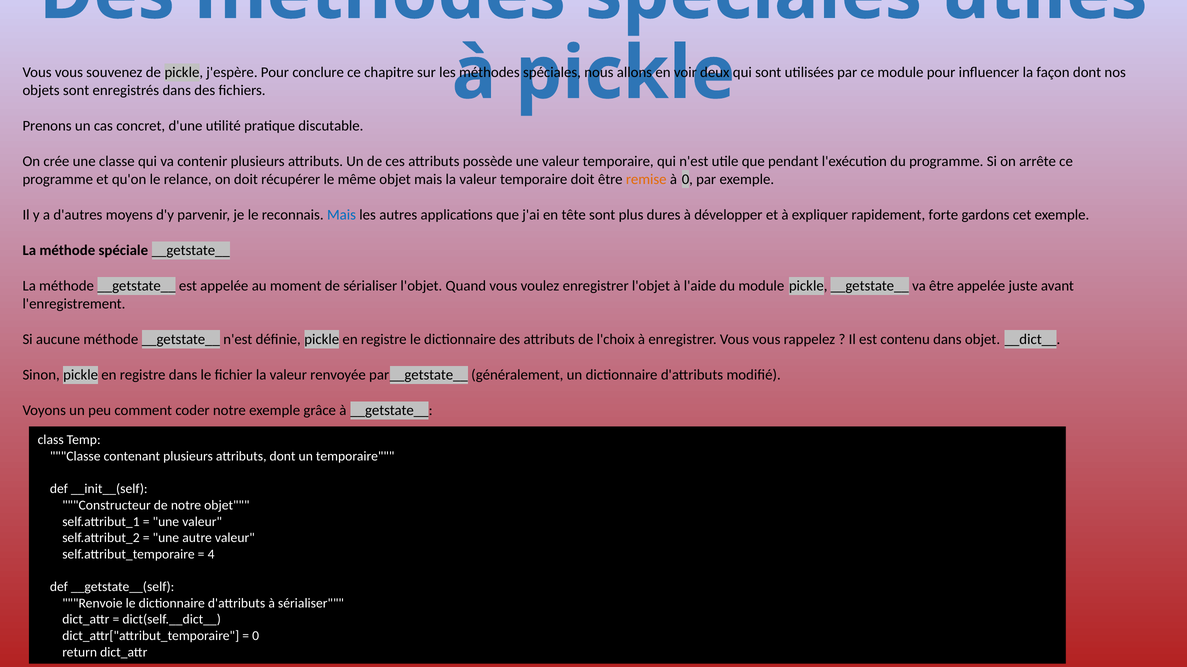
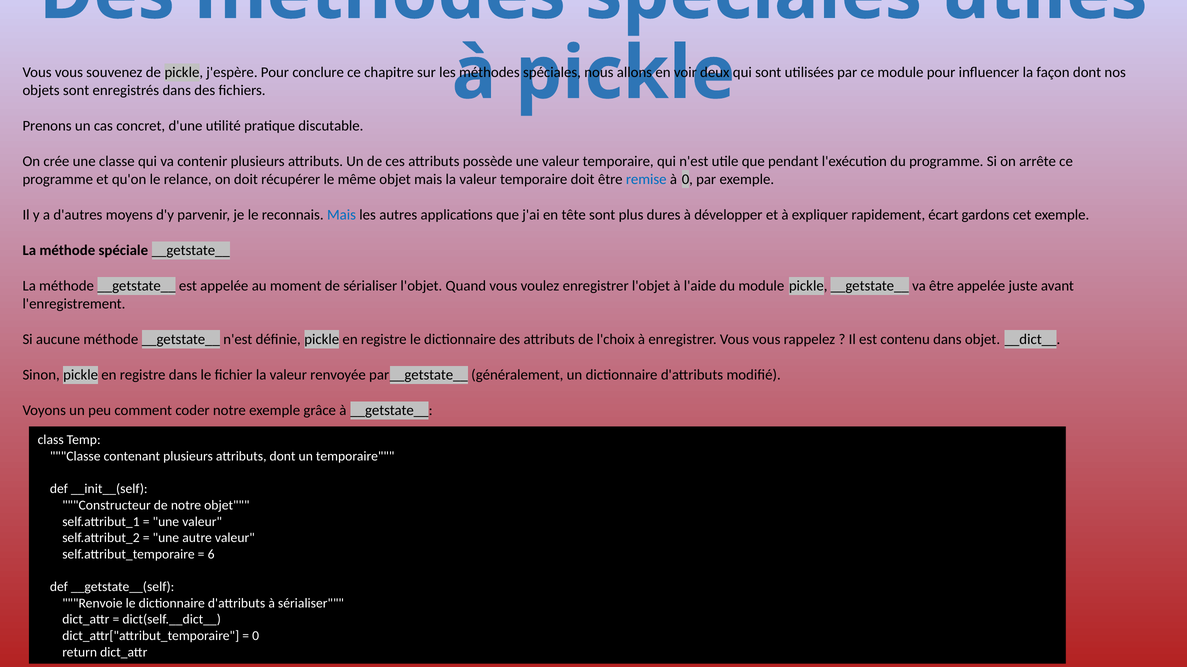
remise colour: orange -> blue (646, 179)
forte: forte -> écart (943, 215)
4: 4 -> 6 (211, 555)
